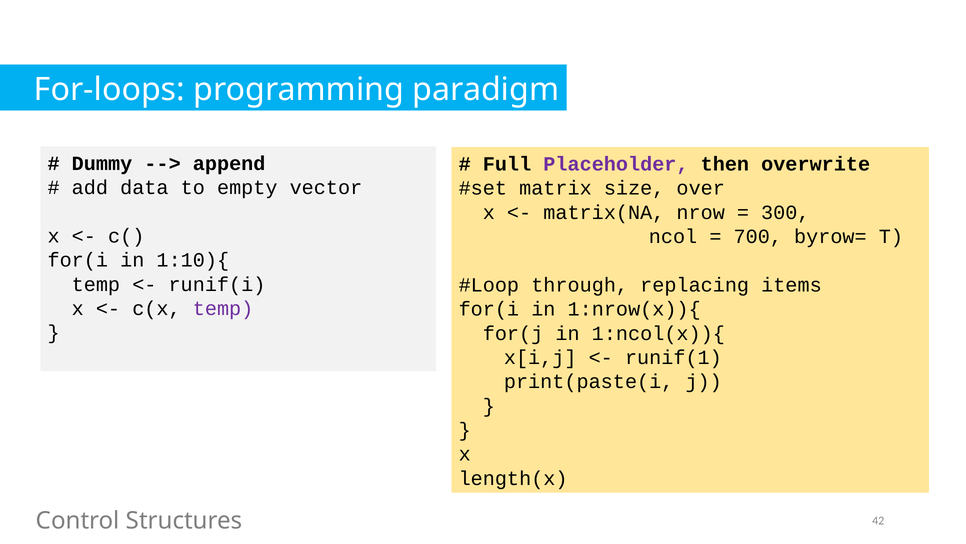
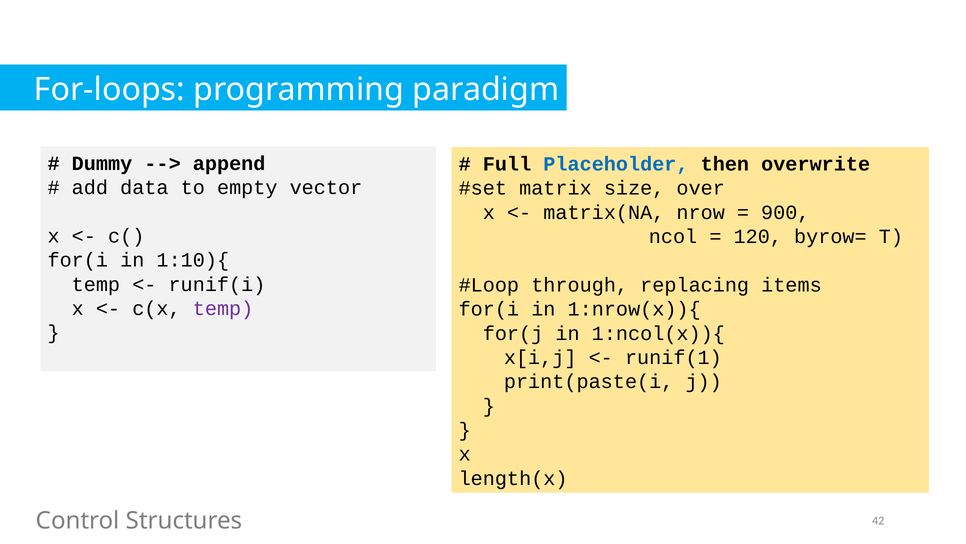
Placeholder colour: purple -> blue (616, 164)
300: 300 -> 900 (785, 212)
700: 700 -> 120 (758, 236)
